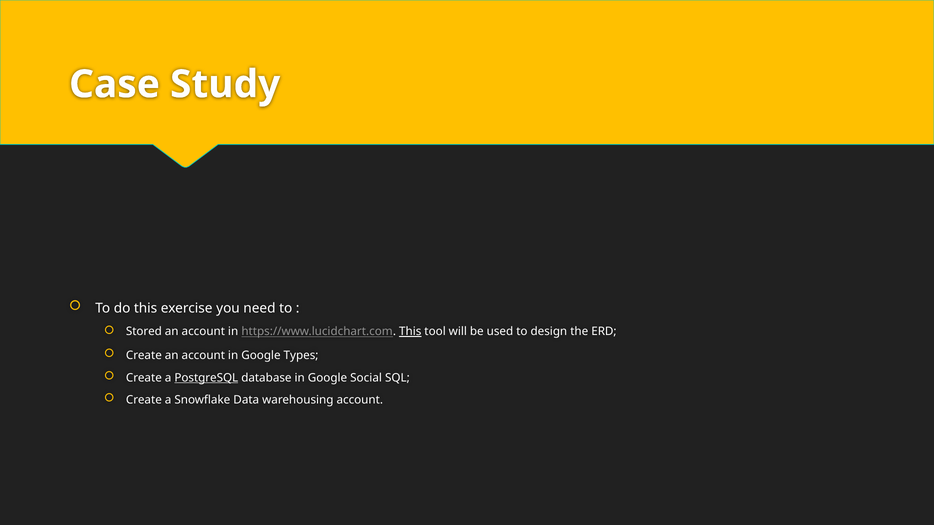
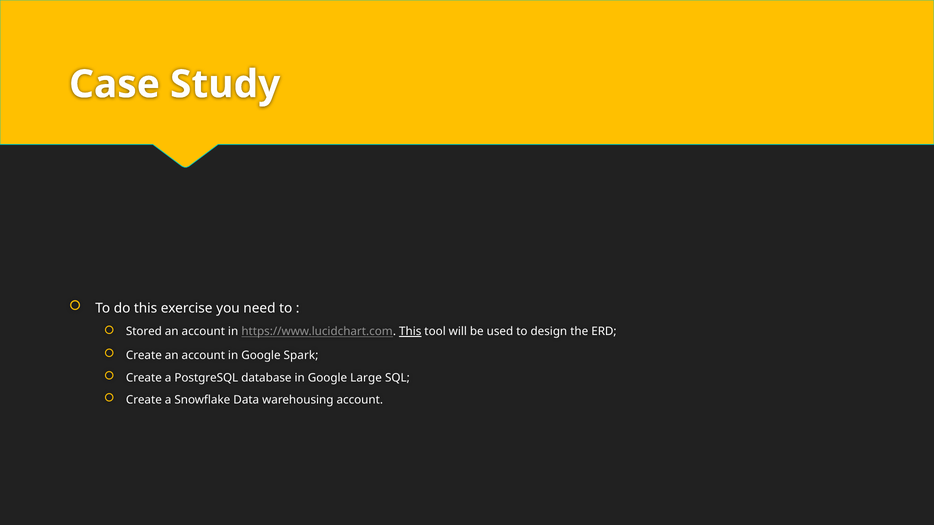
Types: Types -> Spark (301, 356)
PostgreSQL underline: present -> none (206, 378)
Social: Social -> Large (366, 378)
